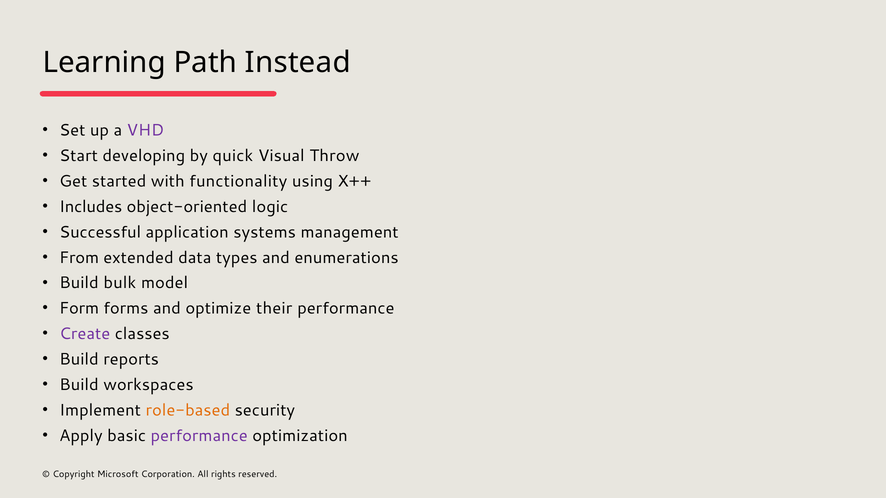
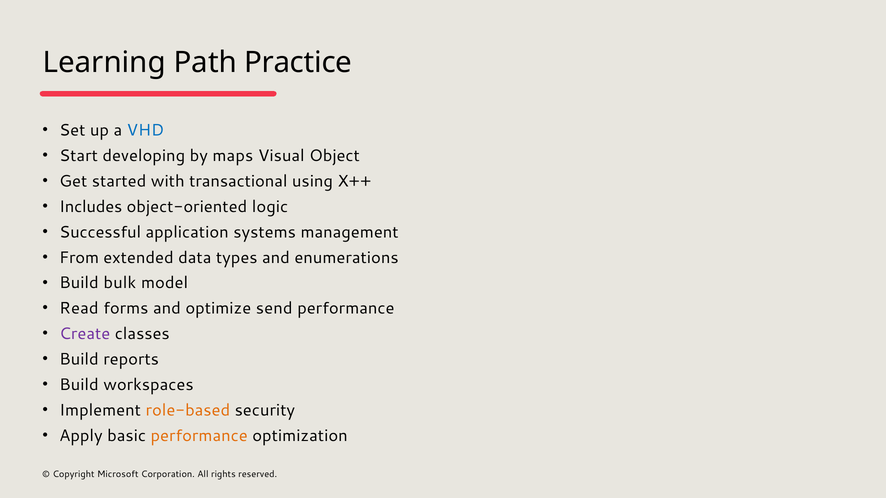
Instead: Instead -> Practice (298, 62)
VHD colour: purple -> blue (145, 130)
quick: quick -> maps (233, 156)
Throw: Throw -> Object (335, 156)
functionality: functionality -> transactional (238, 181)
Form: Form -> Read (79, 309)
their: their -> send (274, 309)
performance colour: purple -> orange (199, 436)
